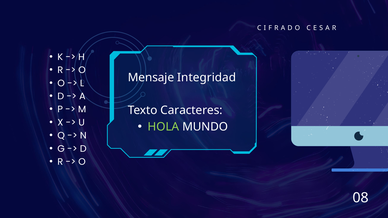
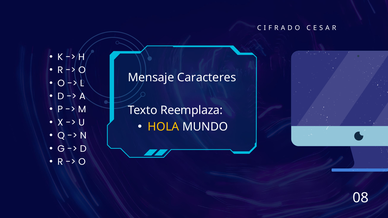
Integridad: Integridad -> Caracteres (207, 78)
Caracteres: Caracteres -> Reemplaza (192, 110)
HOLA colour: light green -> yellow (163, 127)
